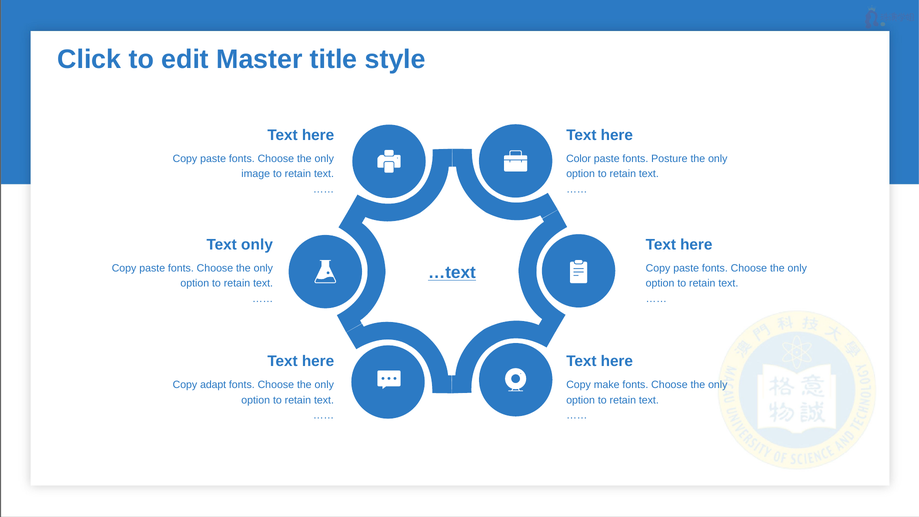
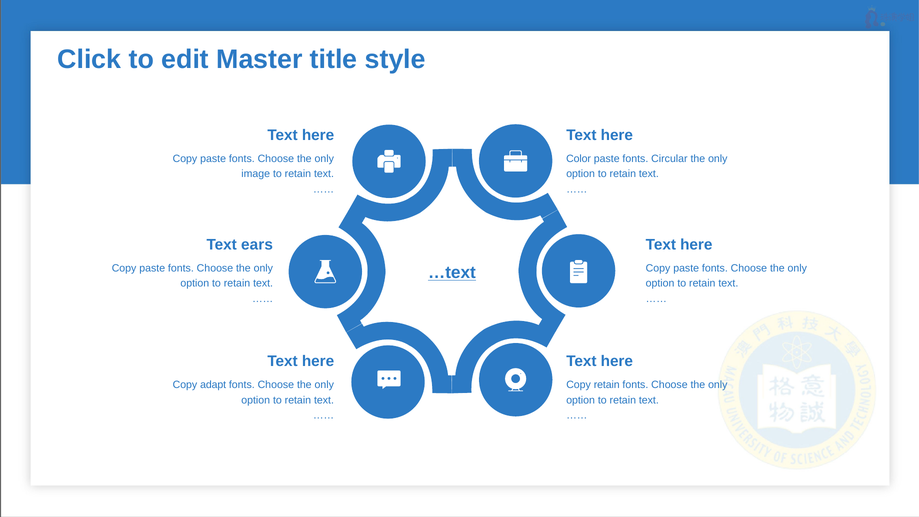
Posture: Posture -> Circular (669, 159)
Text only: only -> ears (257, 245)
Copy make: make -> retain (607, 385)
